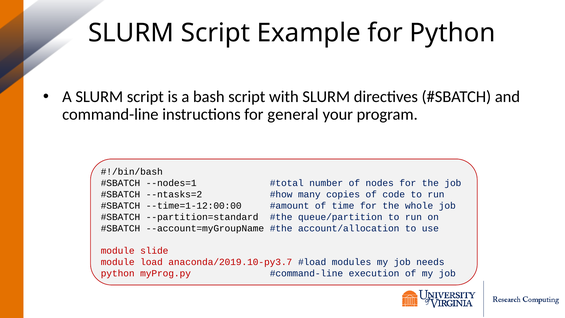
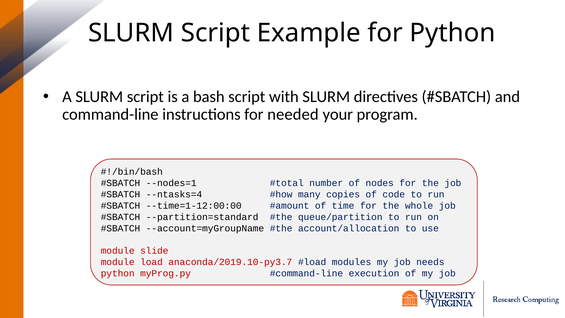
general: general -> needed (293, 114)
--ntasks=2: --ntasks=2 -> --ntasks=4 (174, 194)
